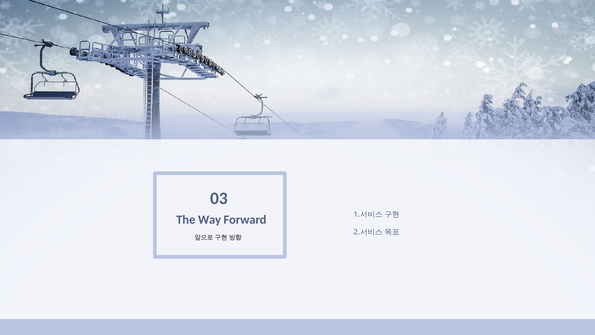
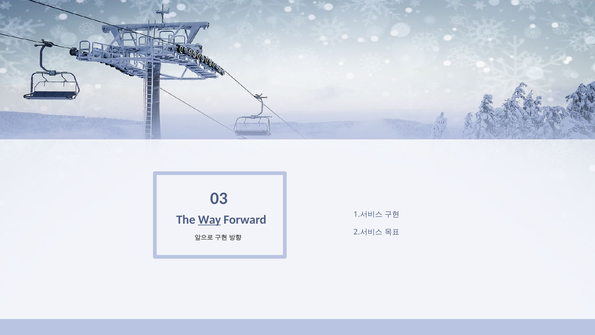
Way underline: none -> present (209, 219)
